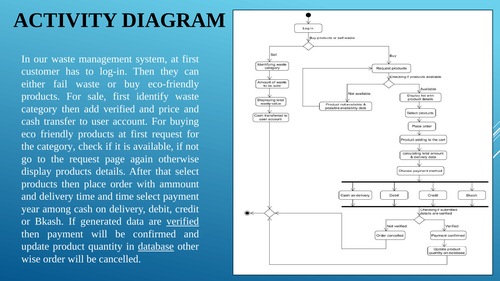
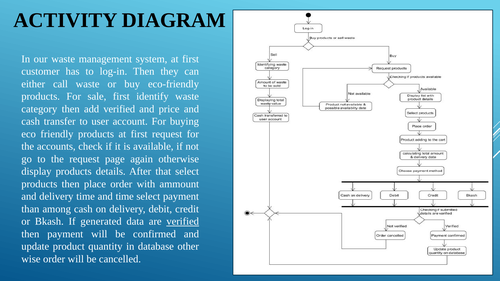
fail: fail -> call (60, 84)
the category: category -> accounts (56, 147)
year: year -> than (30, 209)
database underline: present -> none (156, 247)
